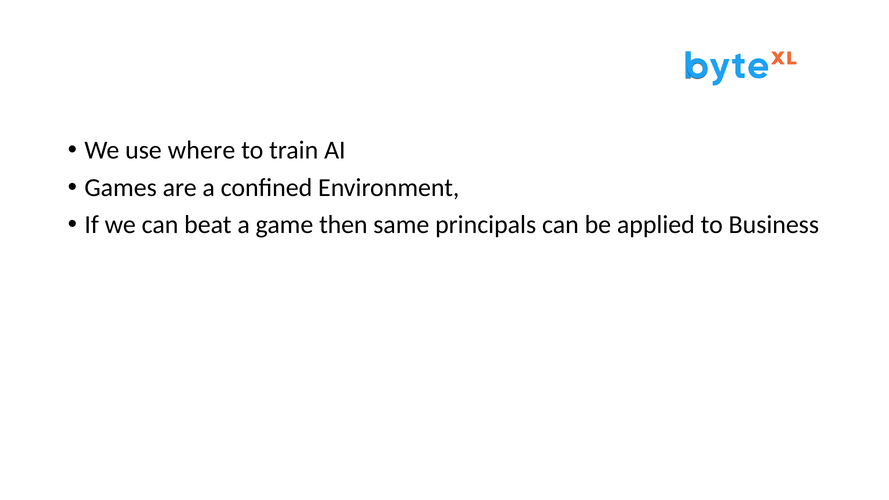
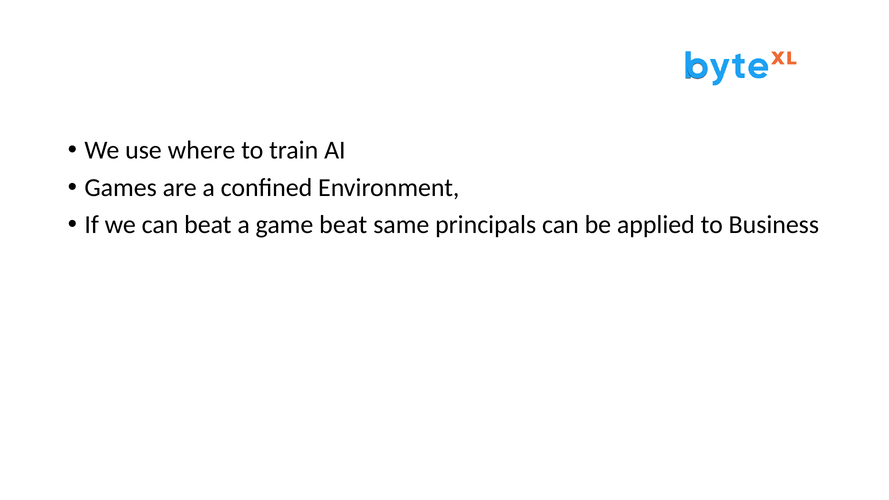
game then: then -> beat (343, 225)
